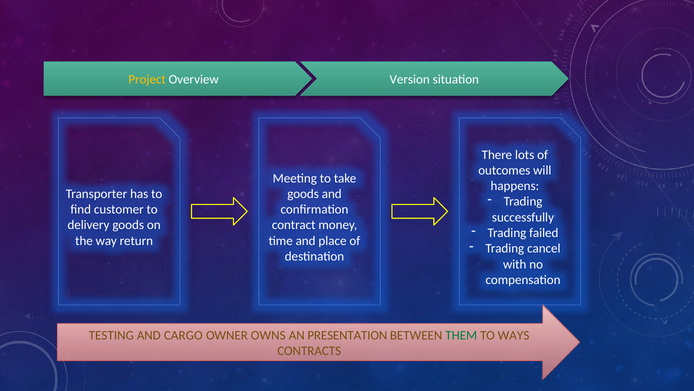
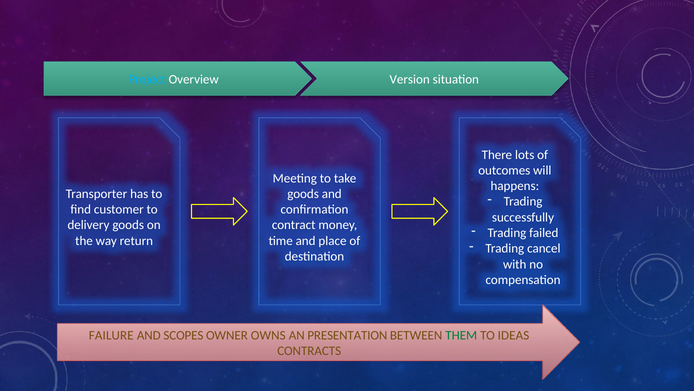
Project colour: yellow -> light blue (147, 79)
TESTING: TESTING -> FAILURE (111, 335)
CARGO: CARGO -> SCOPES (183, 335)
WAYS: WAYS -> IDEAS (513, 335)
